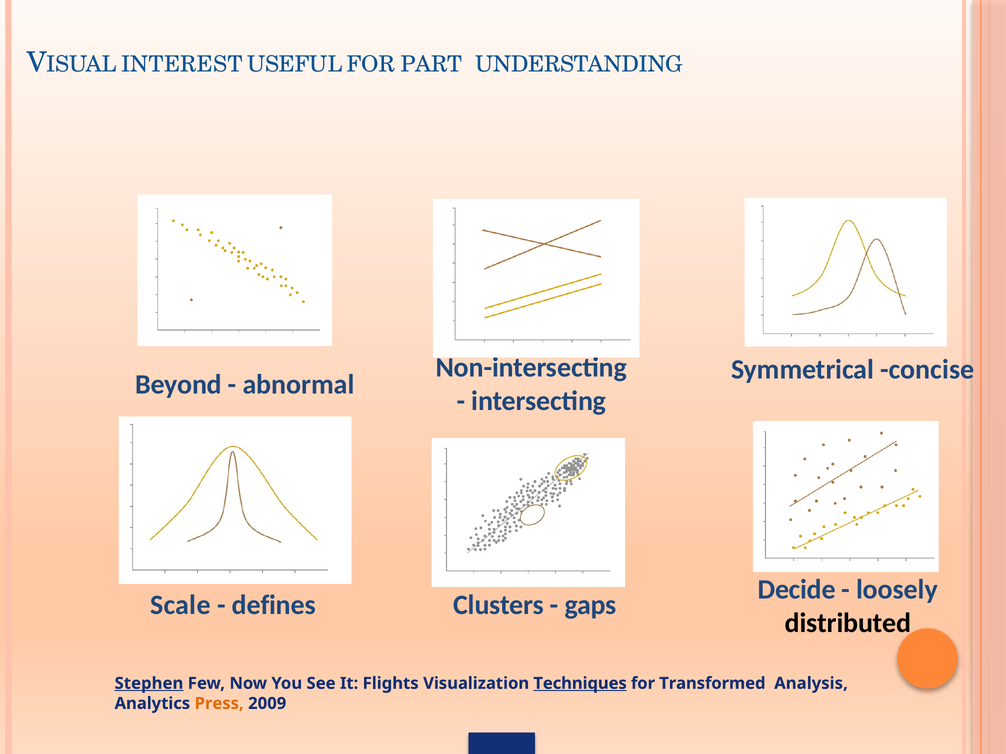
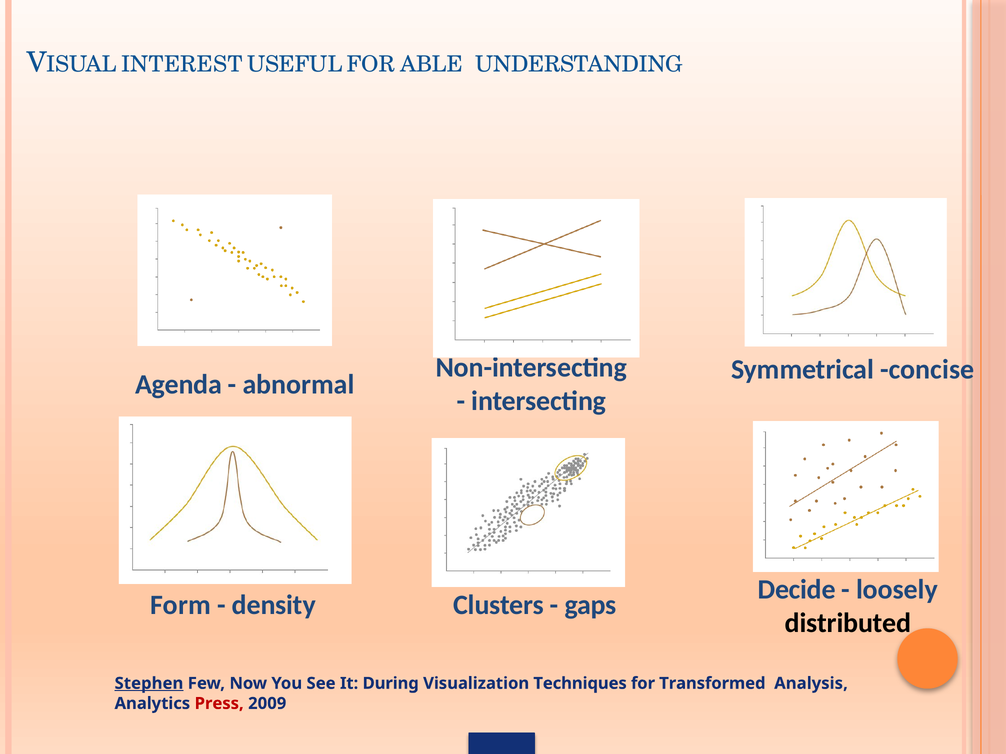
PART: PART -> ABLE (431, 65)
Beyond: Beyond -> Agenda (179, 385)
Scale: Scale -> Form (180, 606)
defines: defines -> density (274, 606)
Flights: Flights -> During (391, 684)
Techniques underline: present -> none (580, 684)
Press colour: orange -> red (219, 704)
